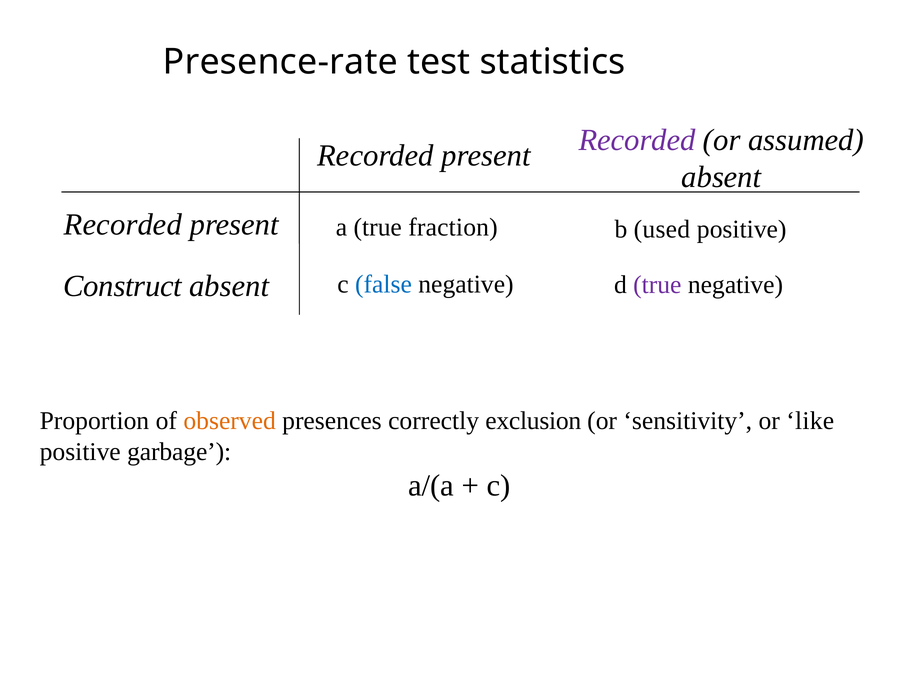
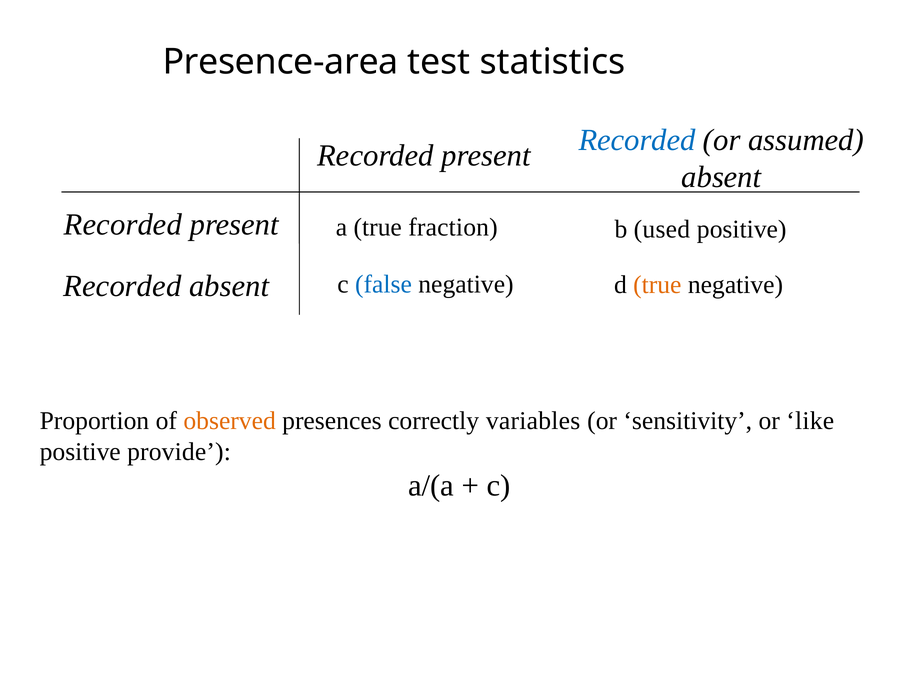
Presence-rate: Presence-rate -> Presence-area (281, 62)
Recorded colour: purple -> blue (637, 140)
Construct: Construct -> Recorded (122, 286)
true colour: purple -> orange (657, 285)
exclusion: exclusion -> variables (533, 421)
garbage: garbage -> provide (179, 451)
